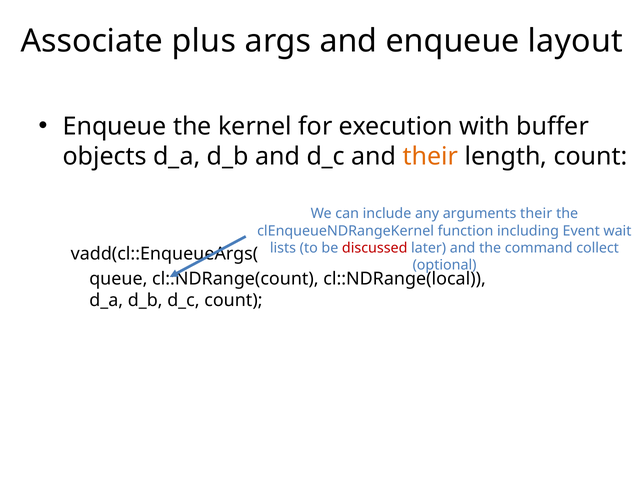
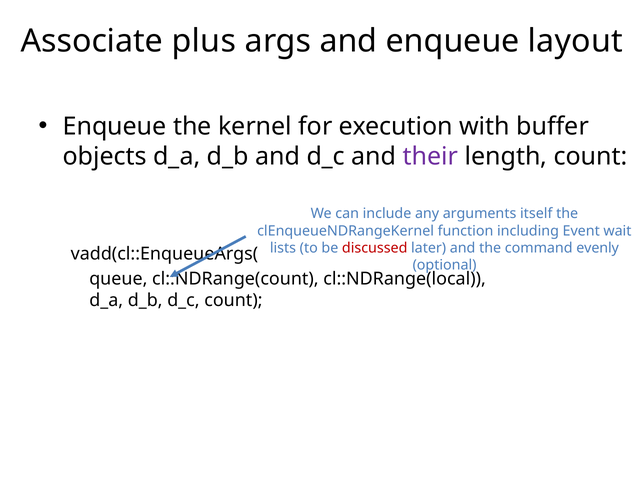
their colour: orange -> purple (430, 157)
arguments their: their -> itself (536, 214)
collect: collect -> evenly (598, 248)
